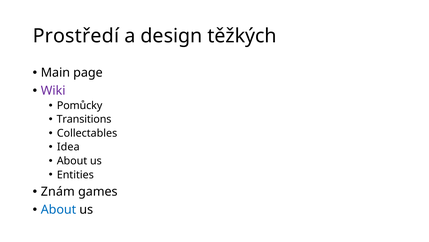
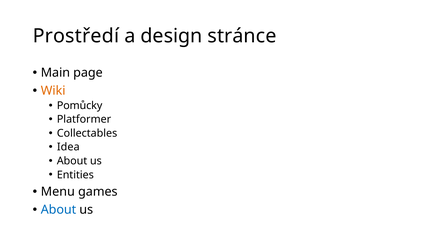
těžkých: těžkých -> stránce (242, 36)
Wiki colour: purple -> orange (53, 90)
Transitions: Transitions -> Platformer (84, 119)
Znám: Znám -> Menu (58, 191)
